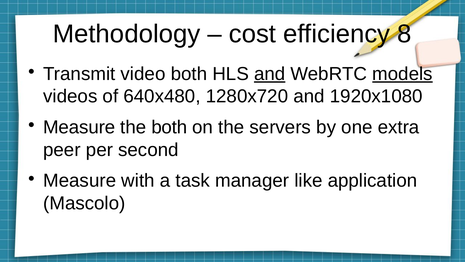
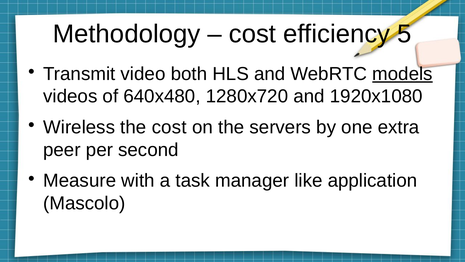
8: 8 -> 5 (404, 34)
and underline: present -> none (270, 74)
Measure: Measure -> Wireless (79, 127)
the both: both -> cost (169, 127)
